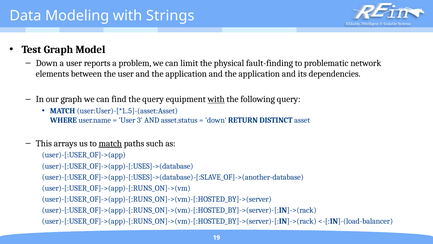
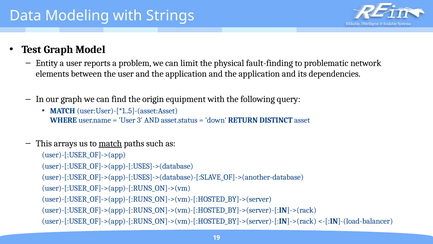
Down: Down -> Entity (47, 63)
the query: query -> origin (153, 99)
with underline: present -> none (216, 99)
